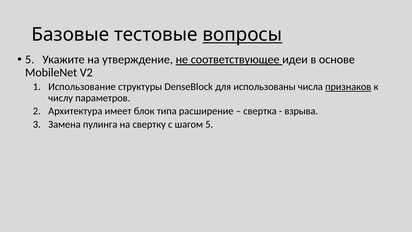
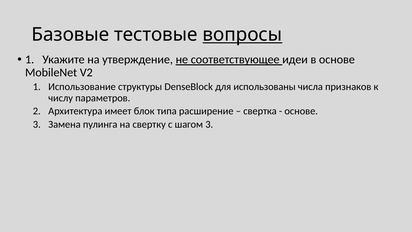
5: 5 -> 1 (30, 60)
признаков underline: present -> none (348, 87)
взрыва: взрыва -> основе (301, 111)
шагом 5: 5 -> 3 (209, 124)
